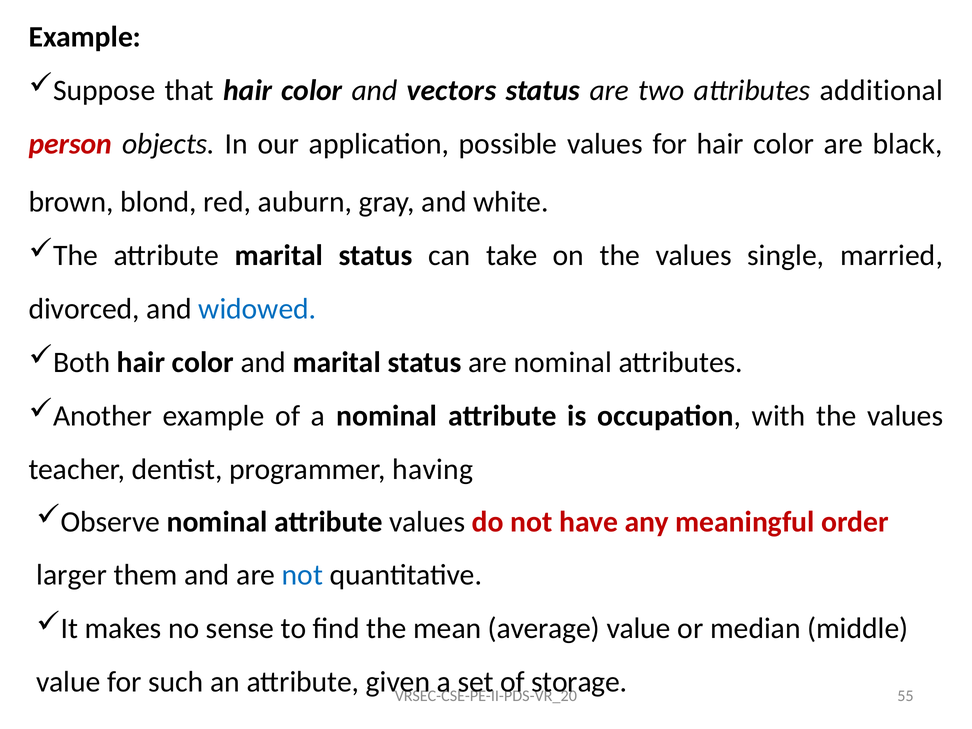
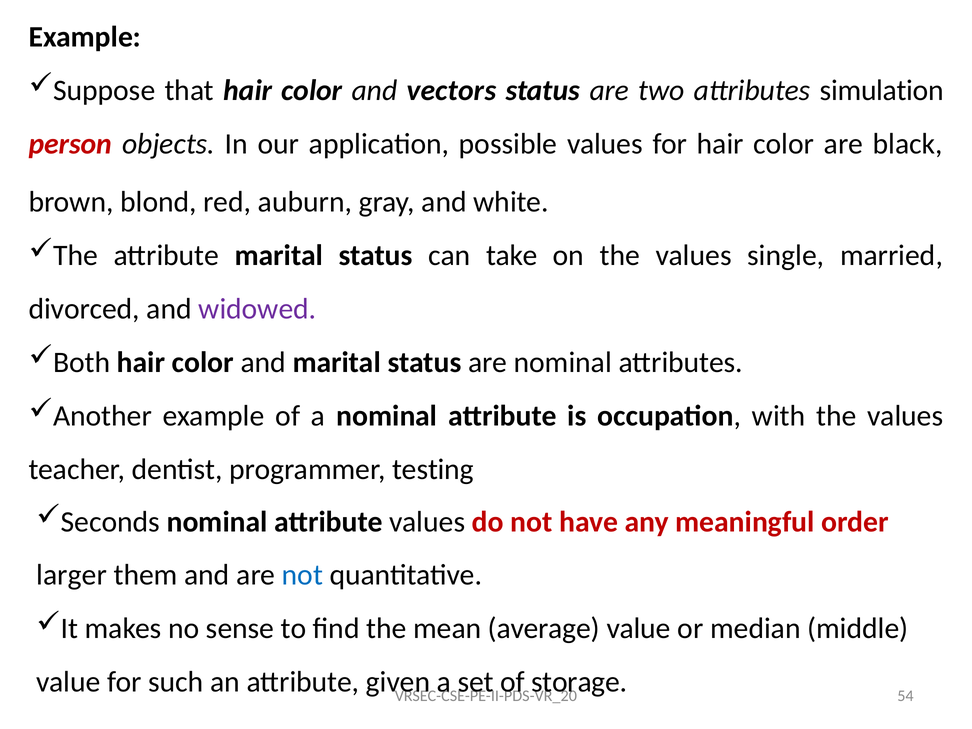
additional: additional -> simulation (882, 90)
widowed colour: blue -> purple (257, 309)
having: having -> testing (433, 469)
Observe: Observe -> Seconds (110, 522)
55: 55 -> 54 (905, 696)
